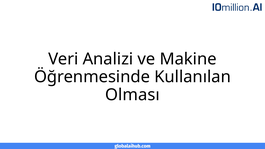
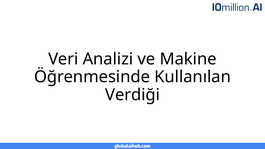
Olması: Olması -> Verdiği (133, 95)
